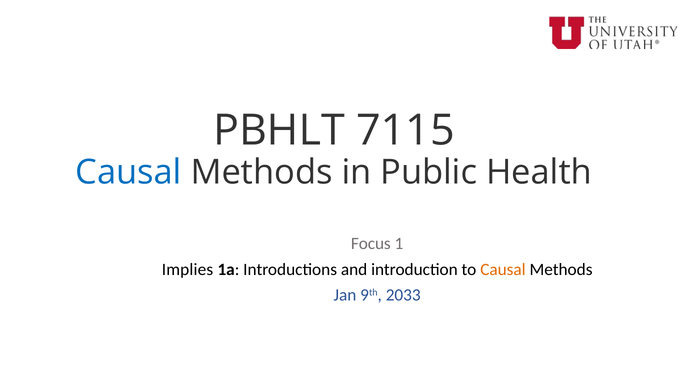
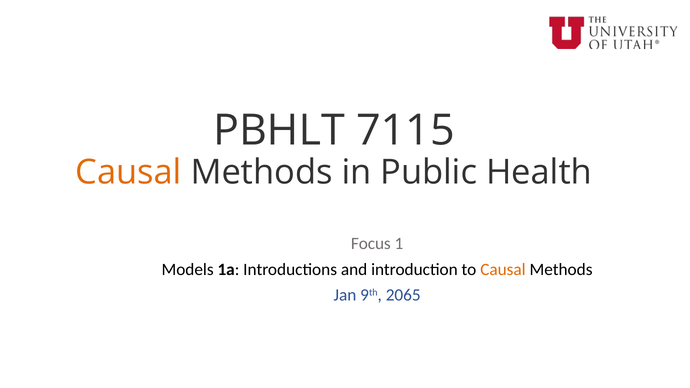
Causal colour: blue -> orange (129, 173)
Implies: Implies -> Models (188, 269)
2033: 2033 -> 2065 (403, 295)
